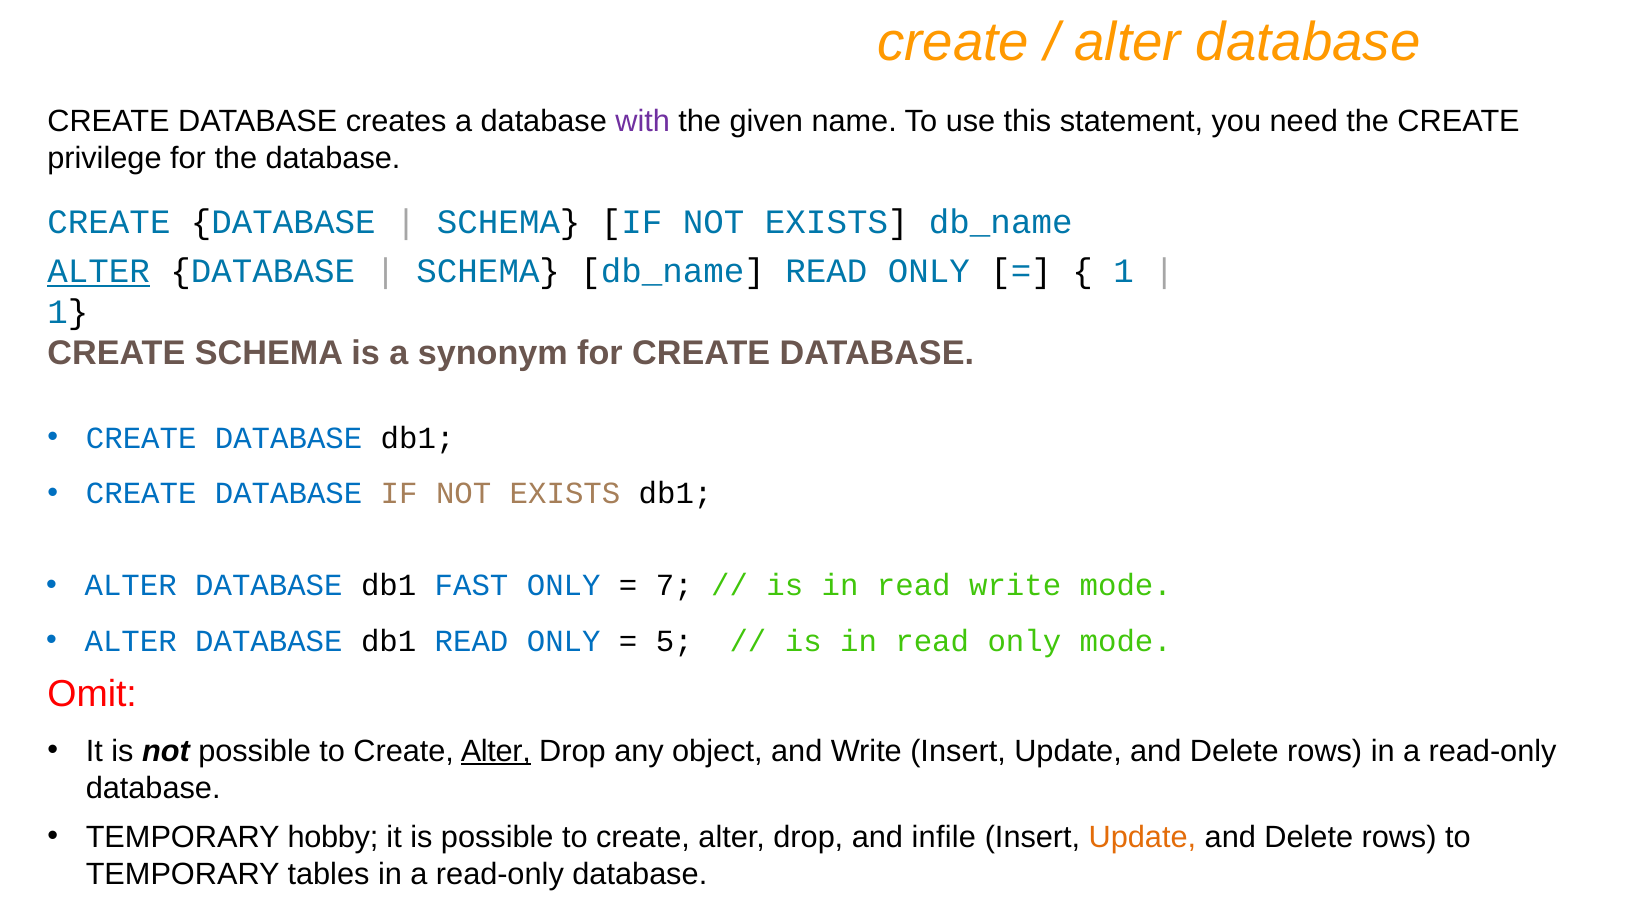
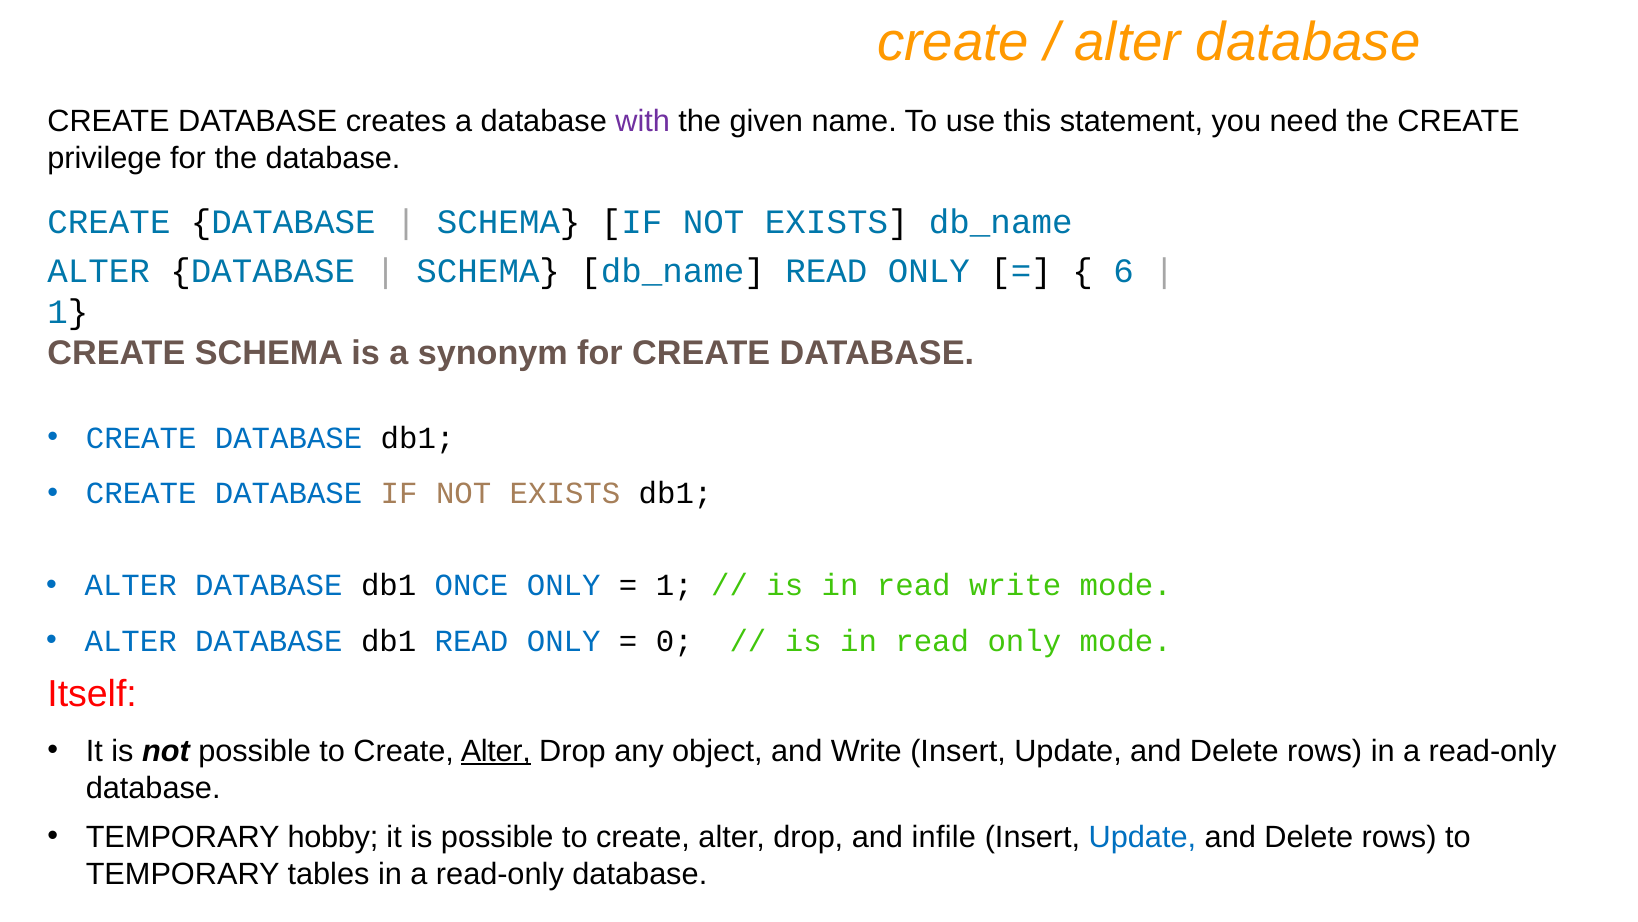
ALTER underline: present -> none (99, 271)
1: 1 -> 6 (1124, 271)
FAST: FAST -> ONCE (472, 585)
7: 7 -> 1 (674, 585)
5: 5 -> 0 (674, 641)
Omit: Omit -> Itself (92, 694)
Update colour: orange -> blue (1142, 837)
